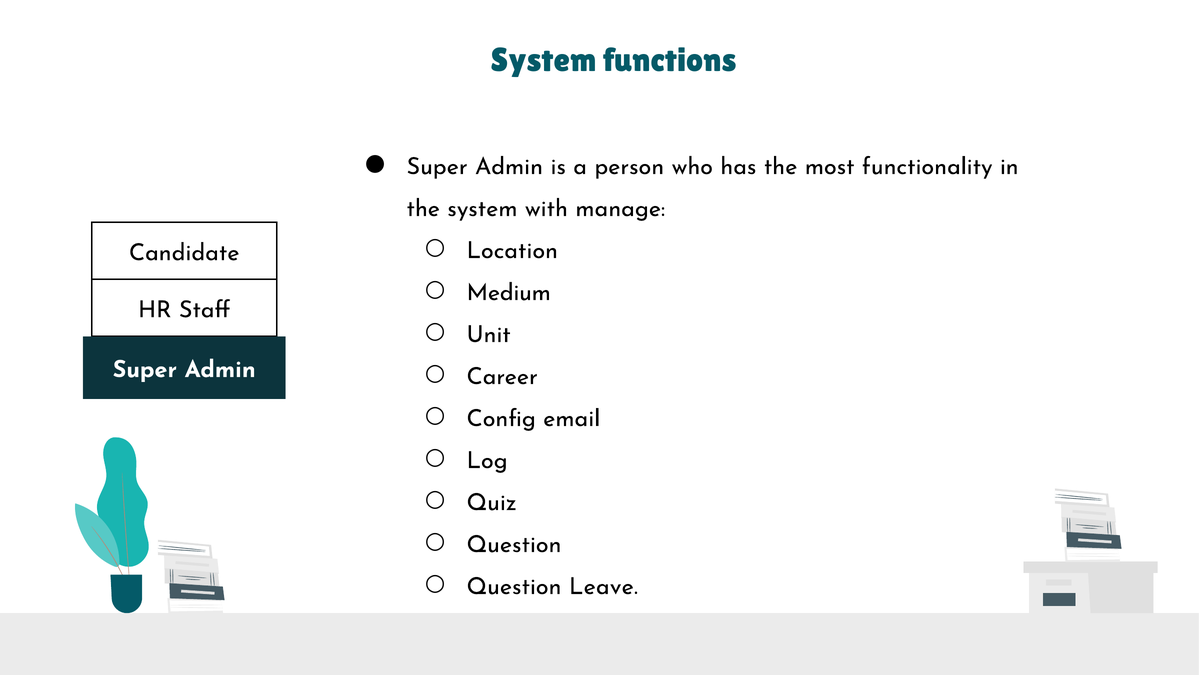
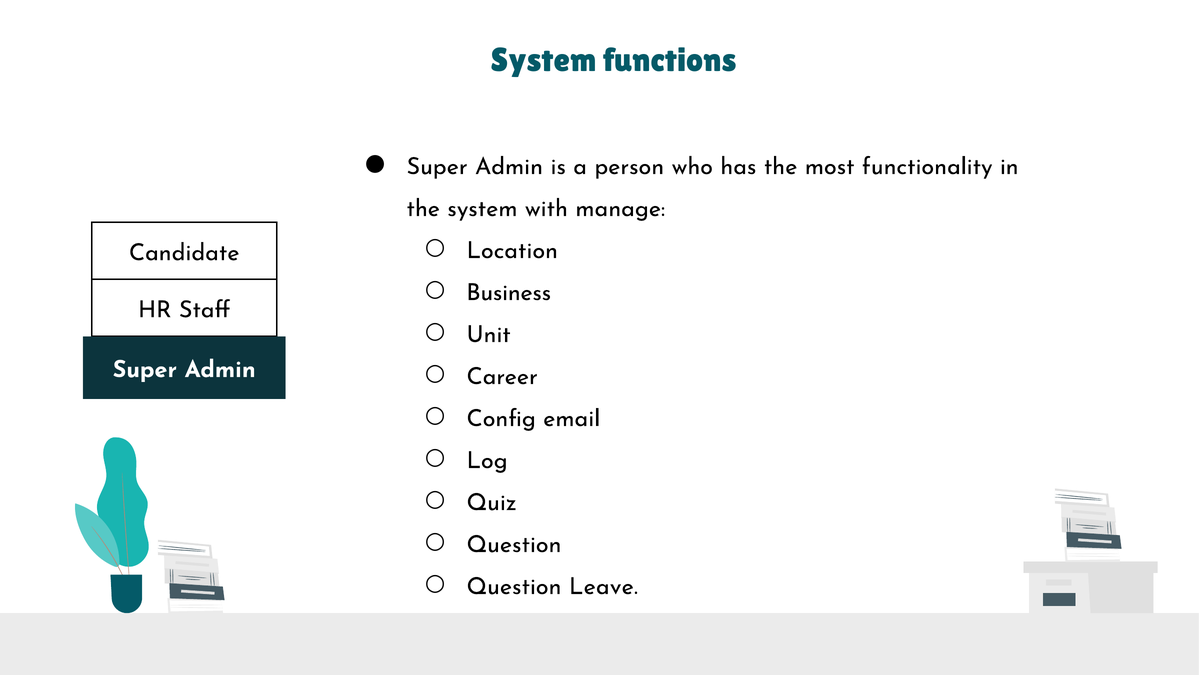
Medium: Medium -> Business (509, 292)
